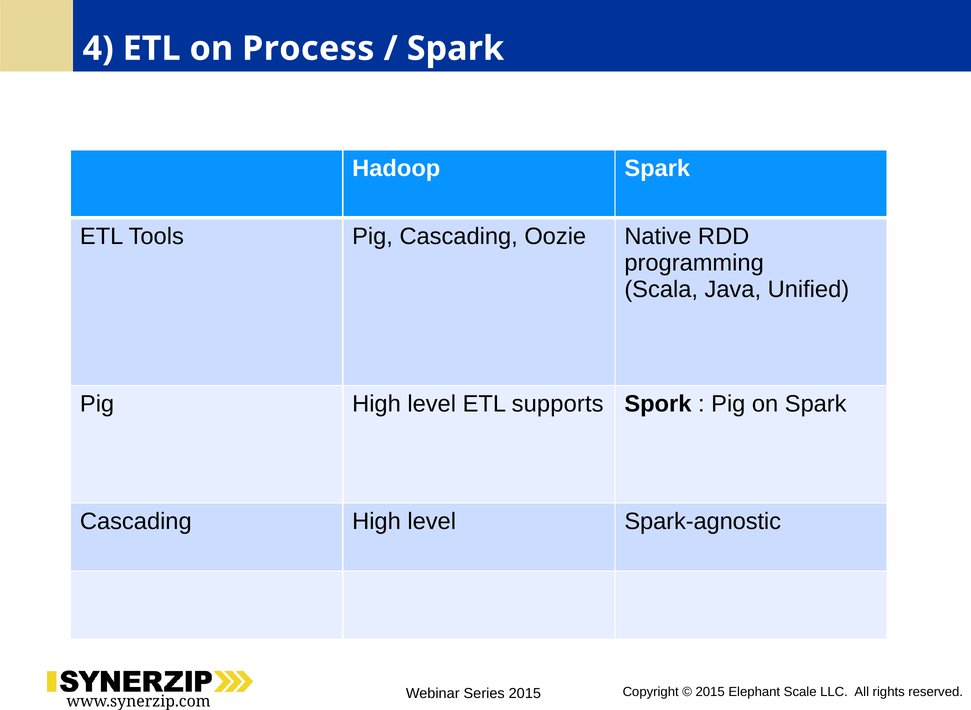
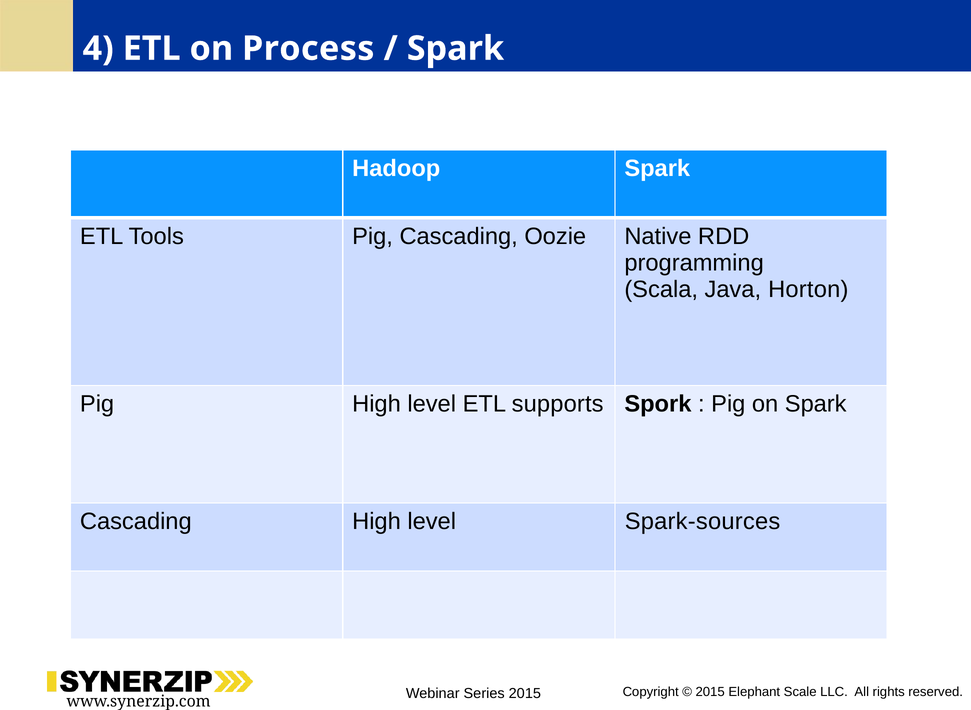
Unified: Unified -> Horton (808, 289)
Spark-agnostic: Spark-agnostic -> Spark-sources (703, 522)
